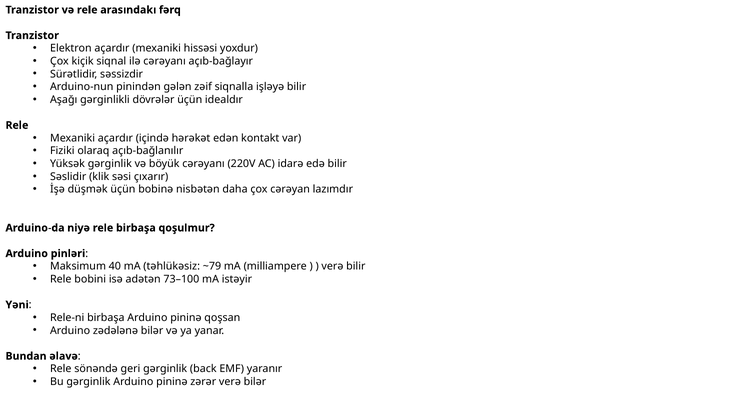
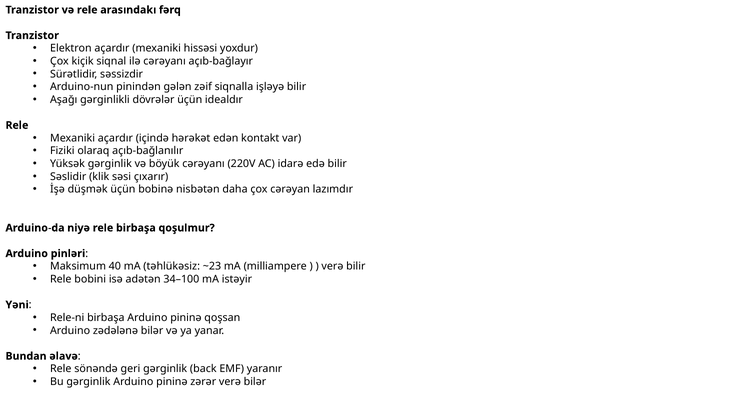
~79: ~79 -> ~23 (212, 266)
73–100: 73–100 -> 34–100 (181, 279)
